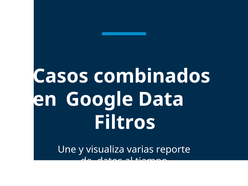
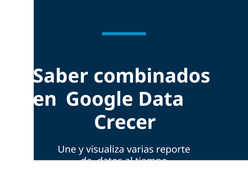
Casos: Casos -> Saber (60, 76)
Filtros: Filtros -> Crecer (125, 122)
